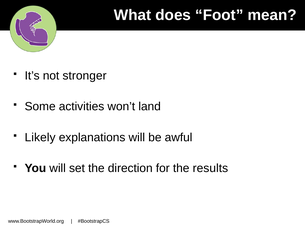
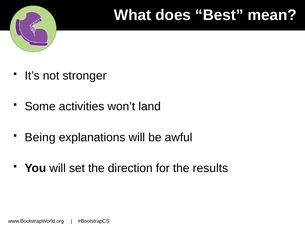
Foot: Foot -> Best (219, 15)
Likely: Likely -> Being (40, 137)
